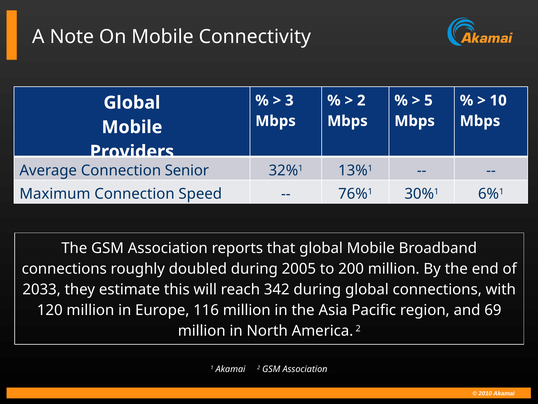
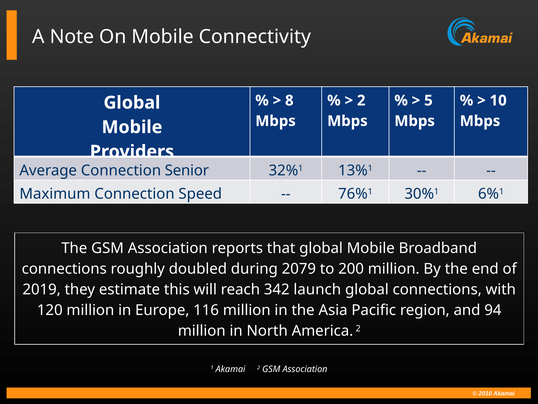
3: 3 -> 8 (289, 100)
2005: 2005 -> 2079 (299, 269)
2033: 2033 -> 2019 (42, 289)
342 during: during -> launch (317, 289)
69: 69 -> 94 (493, 310)
